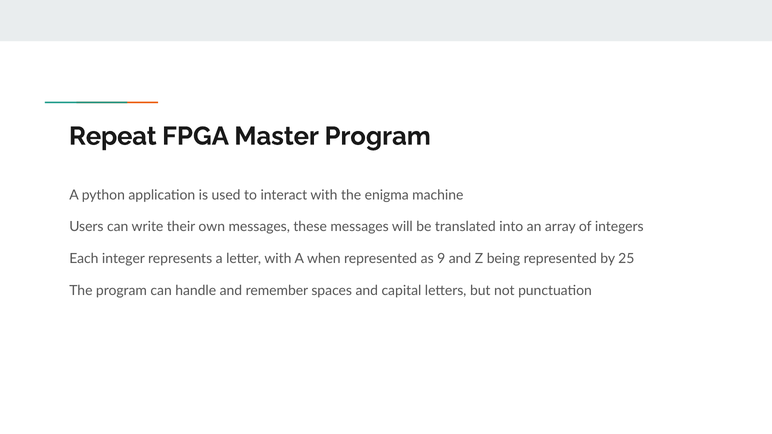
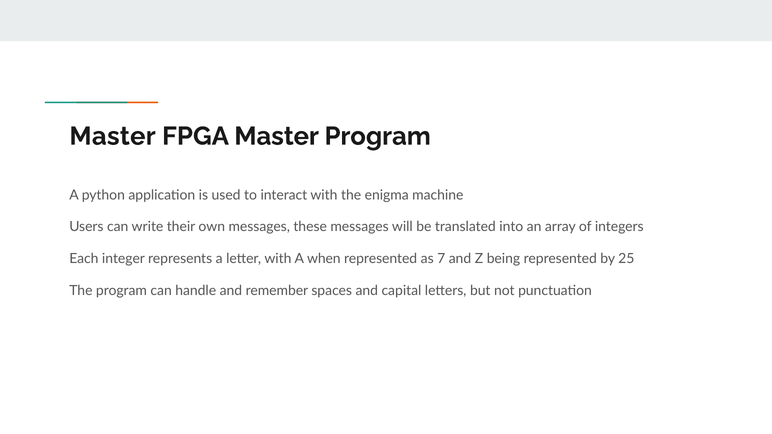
Repeat: Repeat -> Master (113, 136)
9: 9 -> 7 (441, 259)
